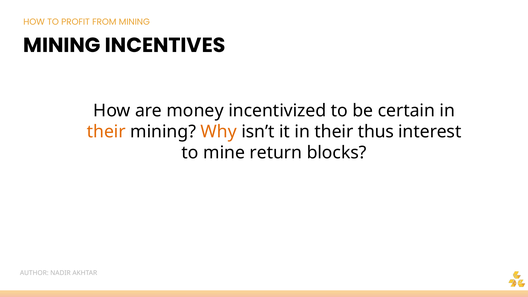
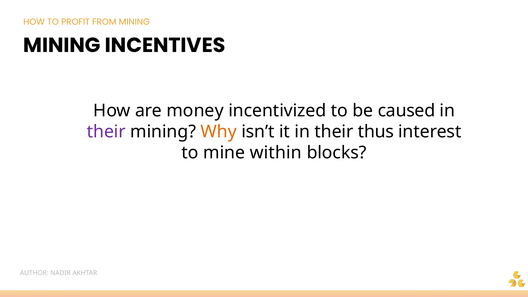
certain: certain -> caused (406, 111)
their colour: orange -> purple (106, 132)
return: return -> within (276, 153)
